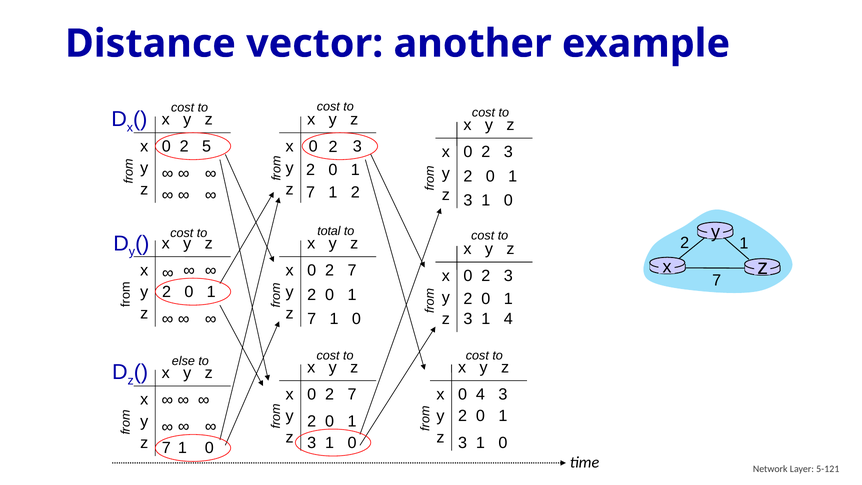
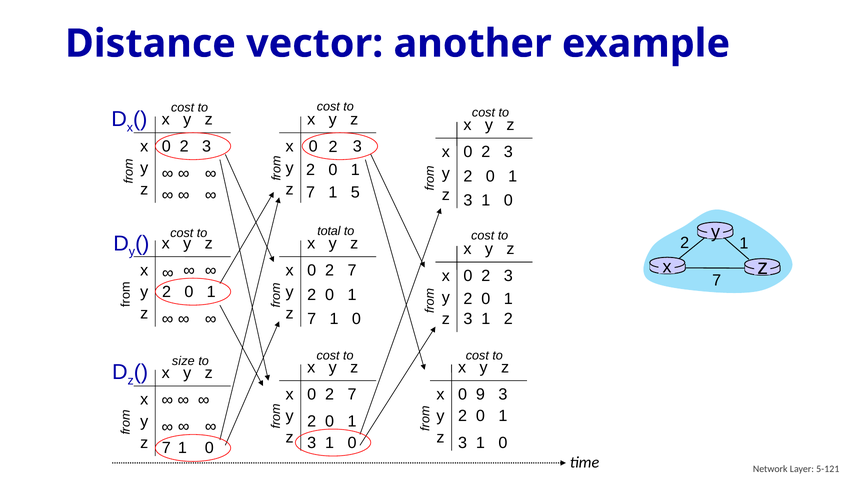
5: 5 -> 3 (207, 146)
7 1 2: 2 -> 5 (355, 192)
3 1 4: 4 -> 2 (508, 319)
else: else -> size (183, 361)
0 4: 4 -> 9 (480, 394)
